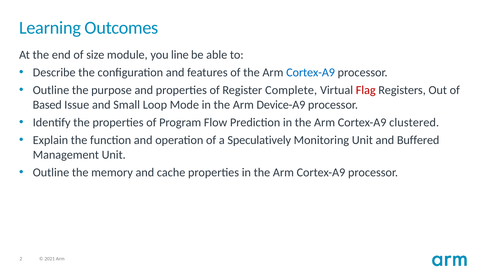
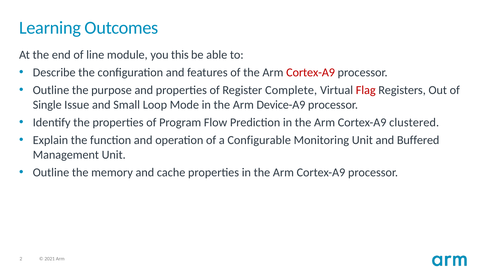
size: size -> line (95, 55)
line: line -> this (180, 55)
Cortex-A9 colour: blue -> red (311, 72)
Based: Based -> Single (47, 105)
Speculatively: Speculatively -> Configurable (259, 140)
